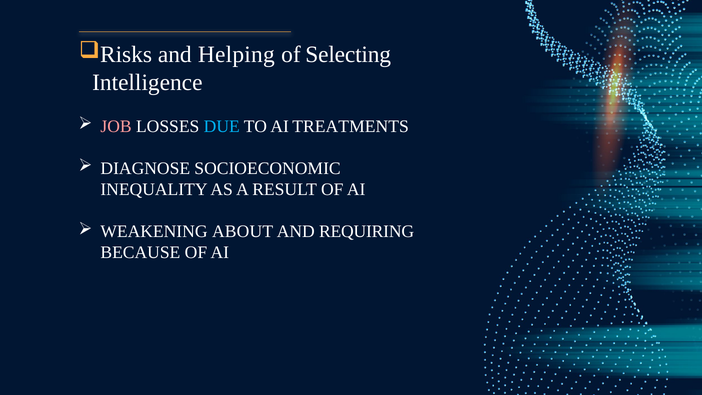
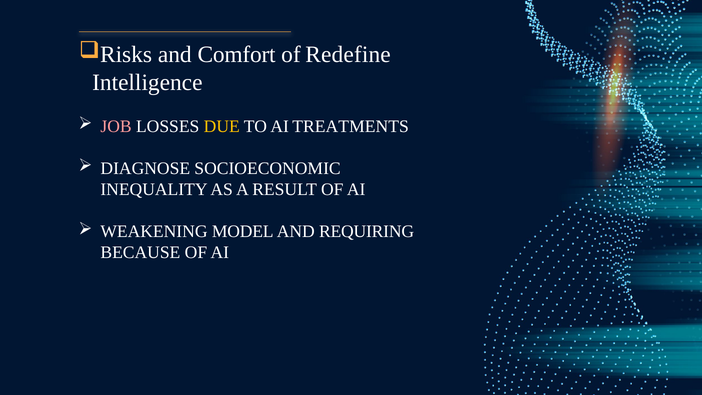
Helping: Helping -> Comfort (237, 54)
Selecting: Selecting -> Redefine (348, 54)
DUE colour: light blue -> yellow (222, 126)
ABOUT: ABOUT -> MODEL (243, 232)
